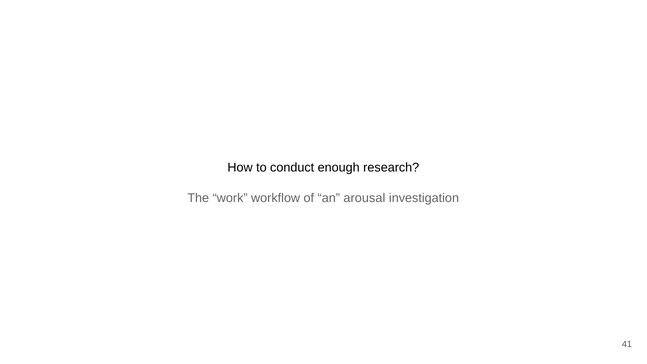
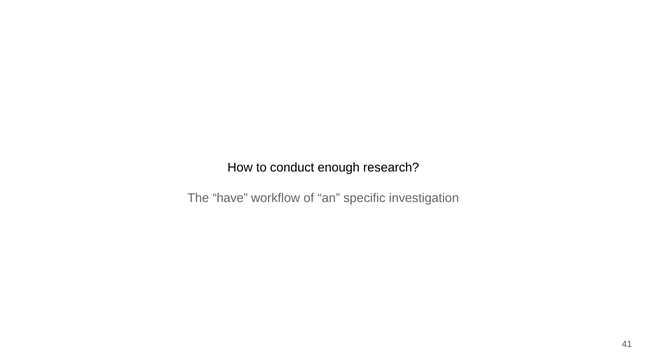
work: work -> have (230, 198)
arousal: arousal -> specific (364, 198)
